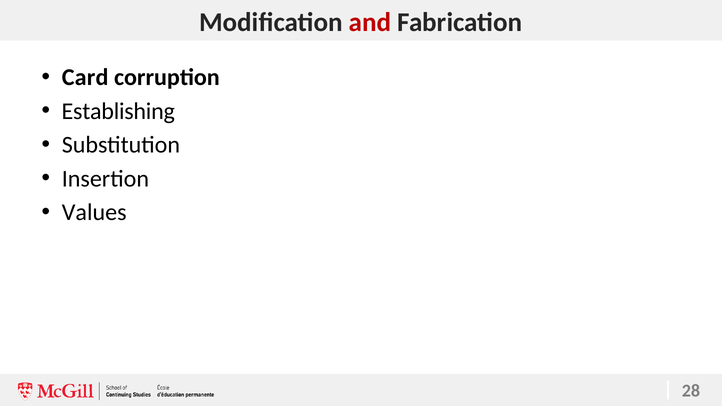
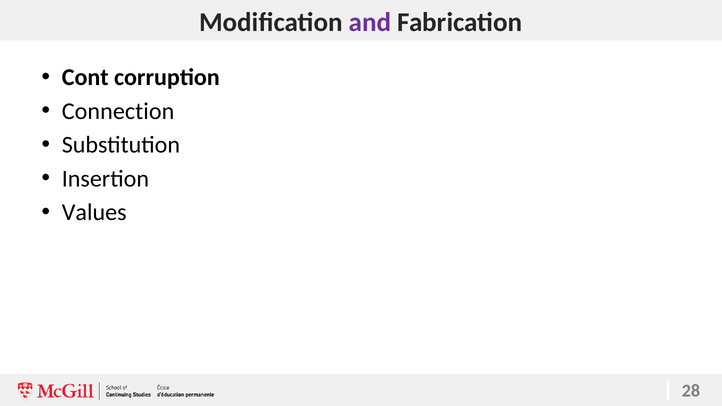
and colour: red -> purple (370, 22)
Card: Card -> Cont (85, 78)
Establishing: Establishing -> Connection (118, 111)
